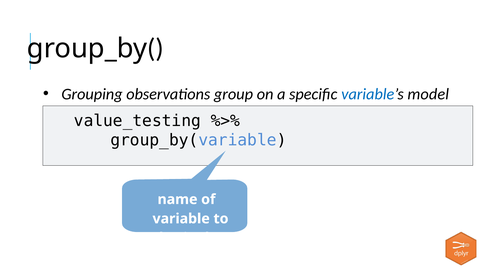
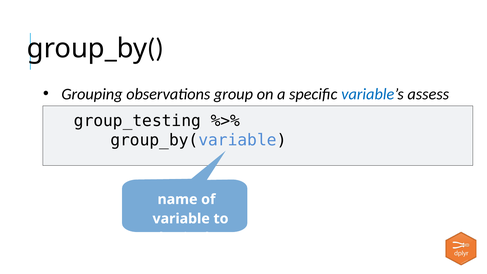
model: model -> assess (428, 94)
value_testing: value_testing -> group_testing (137, 121)
